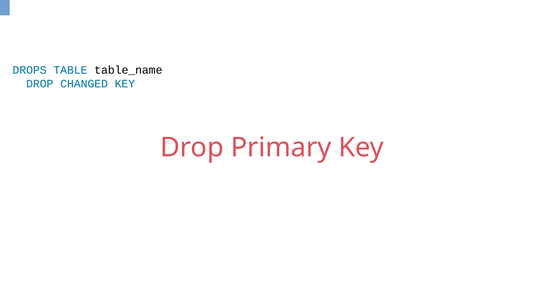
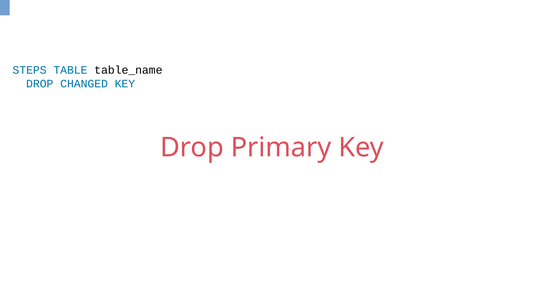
DROPS: DROPS -> STEPS (30, 70)
